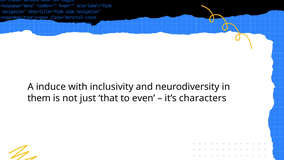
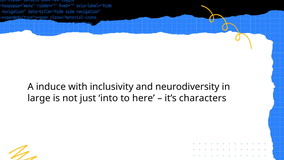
them: them -> large (39, 98)
that: that -> into (108, 98)
even: even -> here (143, 98)
